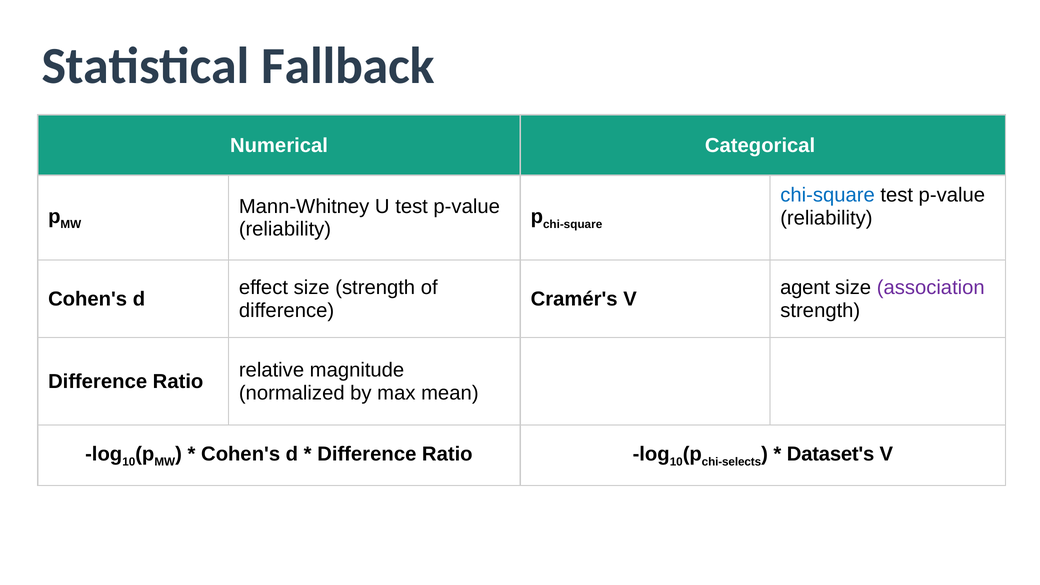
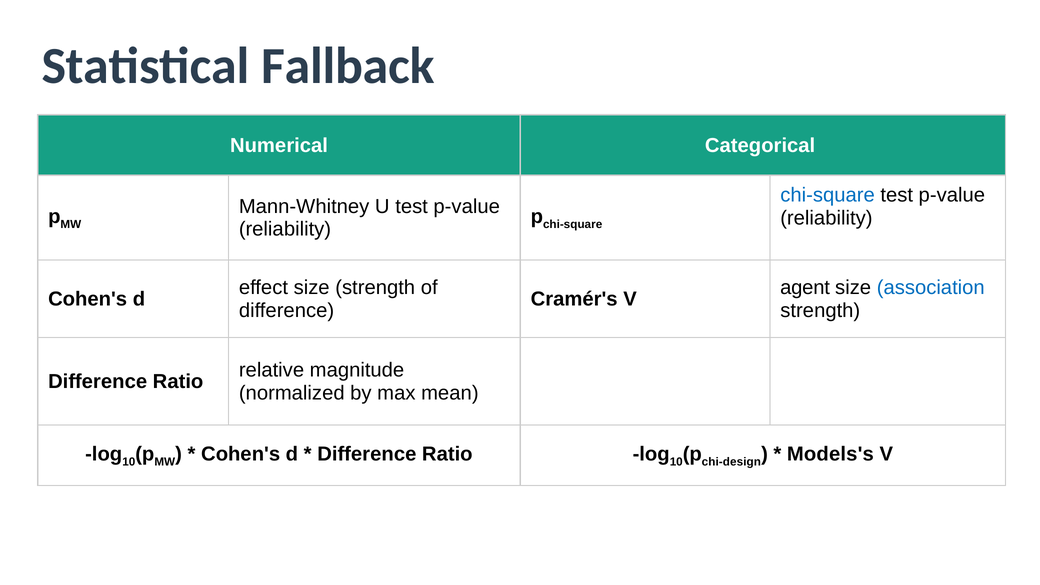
association colour: purple -> blue (931, 288)
chi-selects: chi-selects -> chi-design (731, 462)
Dataset's: Dataset's -> Models's (830, 454)
